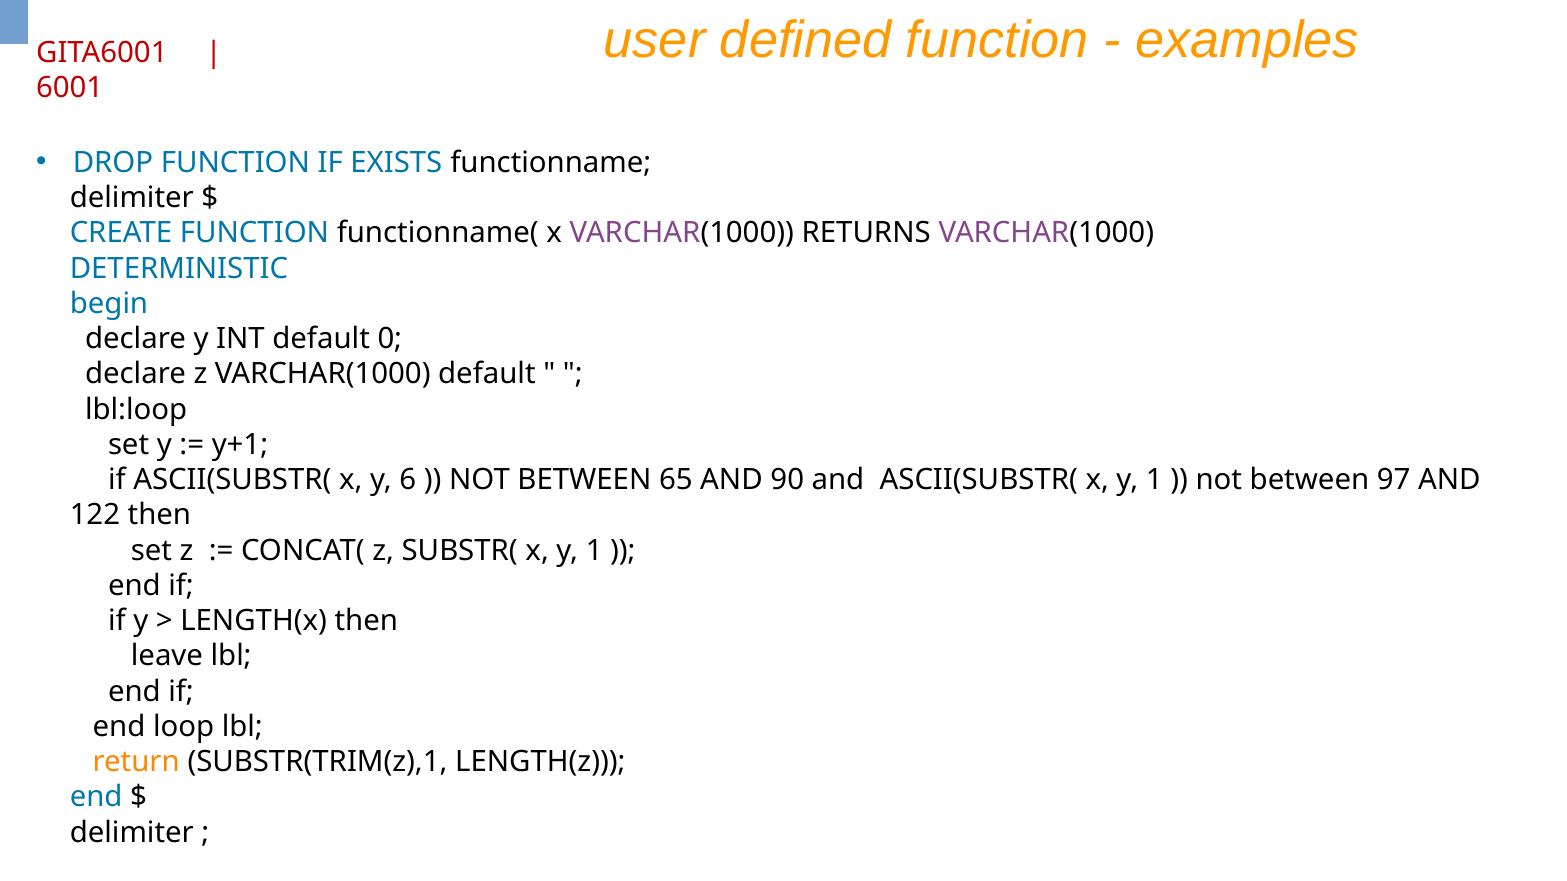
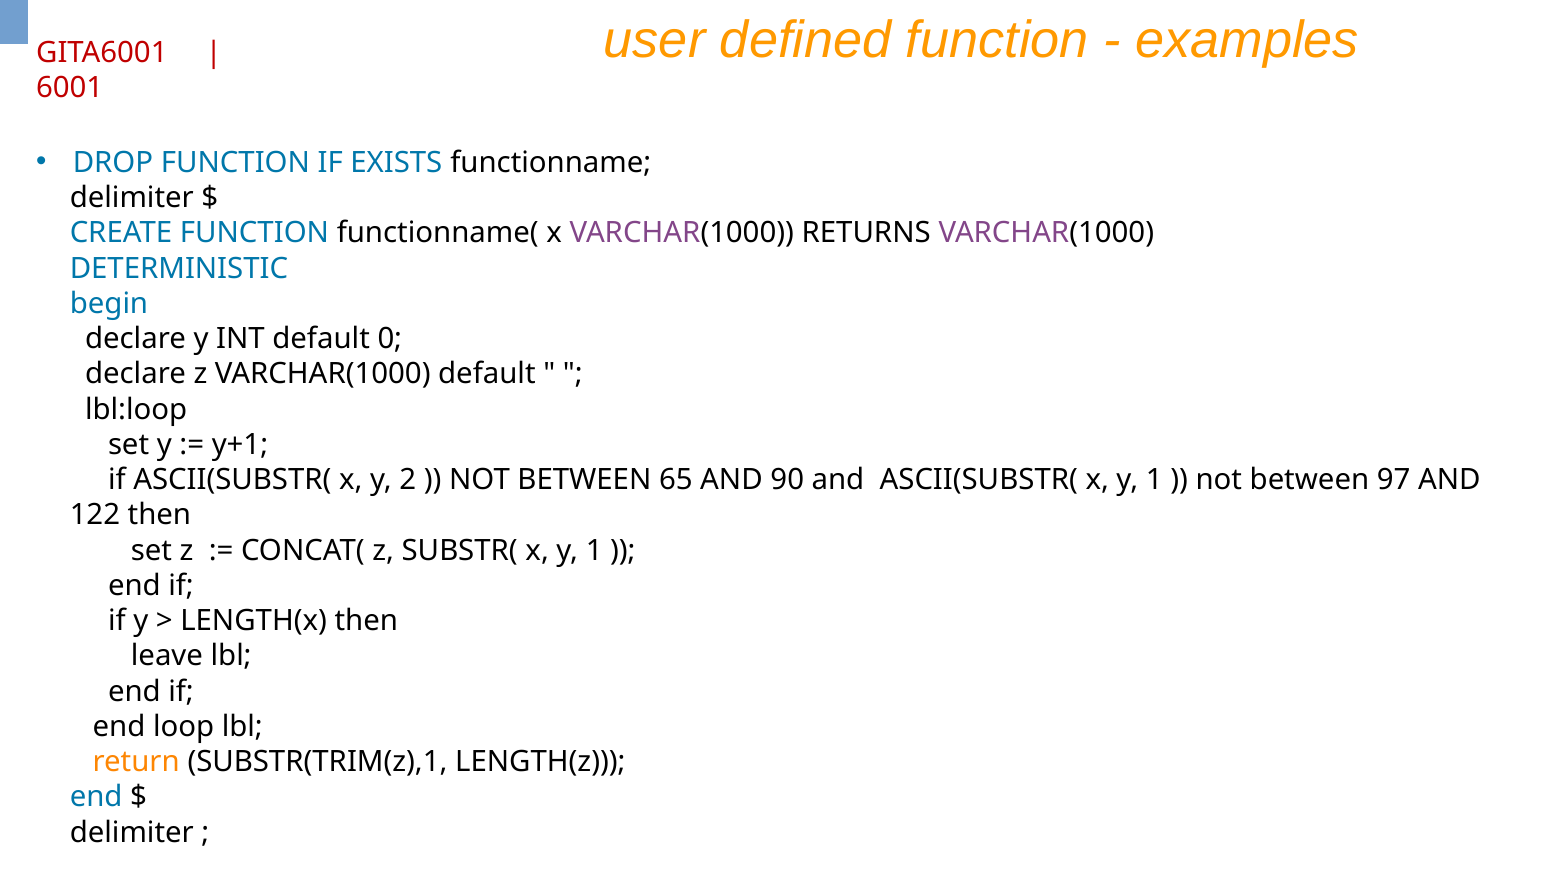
6: 6 -> 2 (408, 480)
